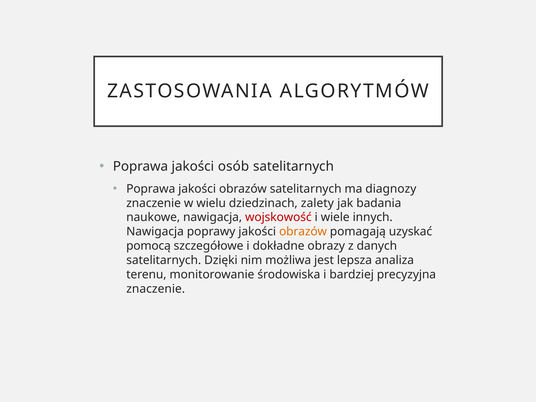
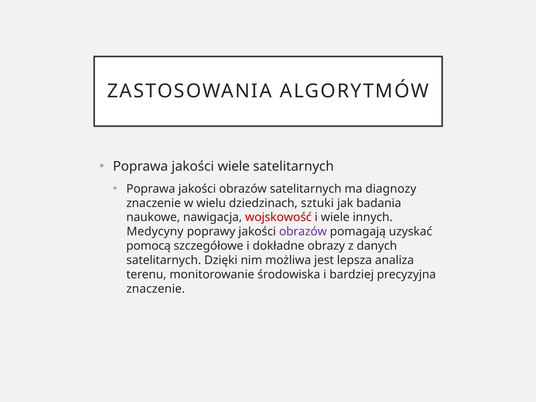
jakości osób: osób -> wiele (234, 166)
zalety: zalety -> sztuki (317, 203)
Nawigacja: Nawigacja -> Medycyny (155, 232)
obrazów colour: orange -> purple (303, 232)
